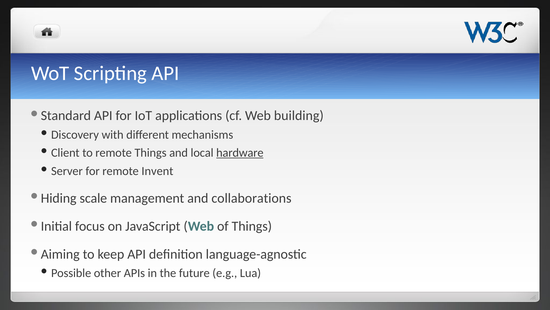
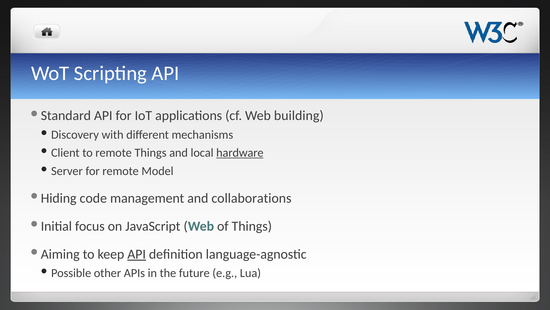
Invent: Invent -> Model (157, 171)
scale: scale -> code (93, 198)
API underline: none -> present (137, 254)
